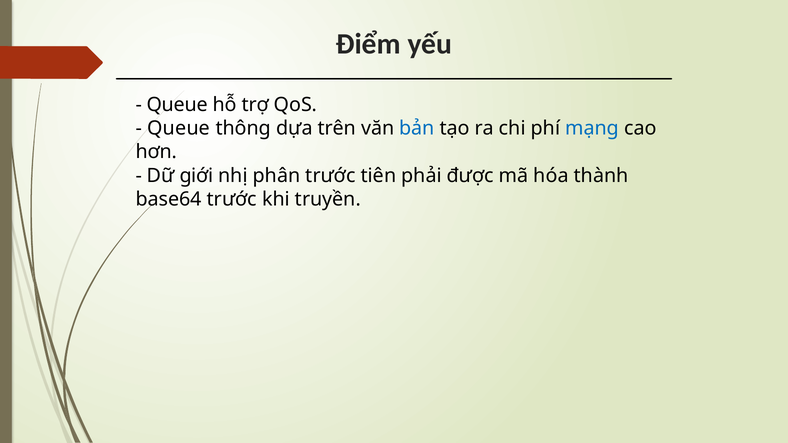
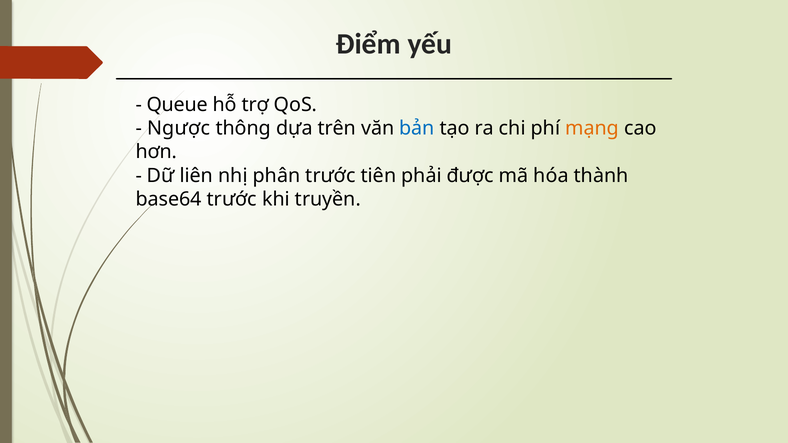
Queue: Queue -> Ngược (179, 128)
mạng colour: blue -> orange (592, 128)
giới: giới -> liên (196, 176)
